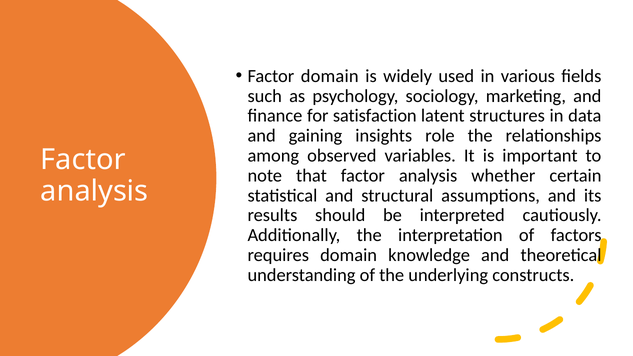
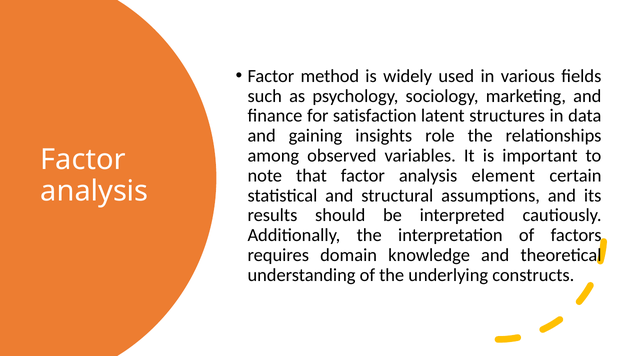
Factor domain: domain -> method (330, 76)
whether: whether -> element (503, 176)
